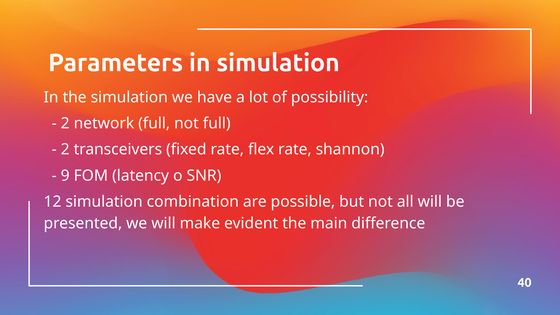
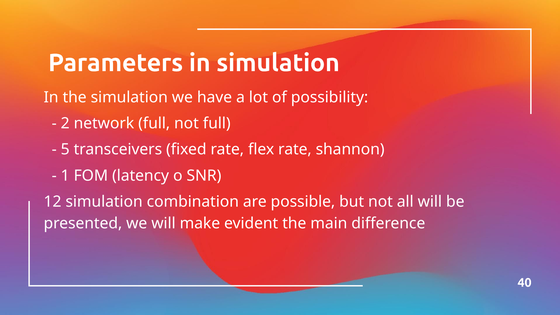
2: 2 -> 5 (65, 150)
9: 9 -> 1 (65, 176)
